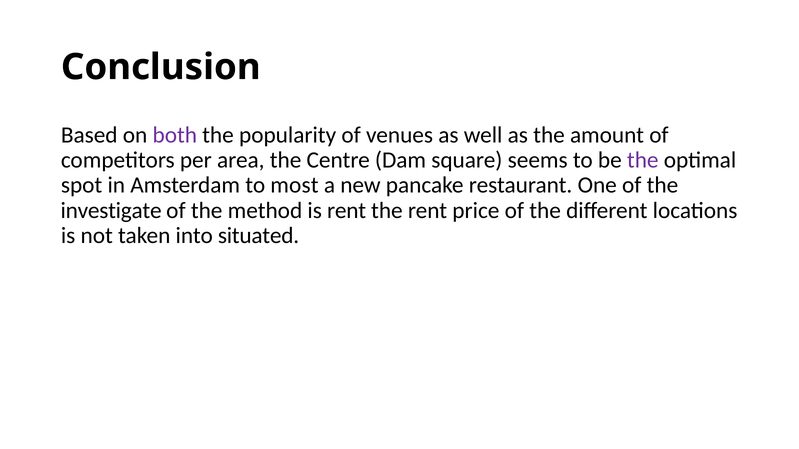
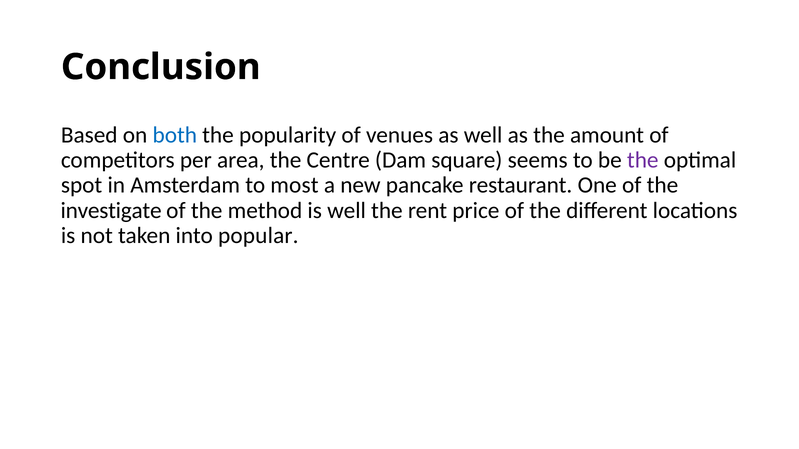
both colour: purple -> blue (175, 135)
is rent: rent -> well (347, 211)
situated: situated -> popular (258, 236)
